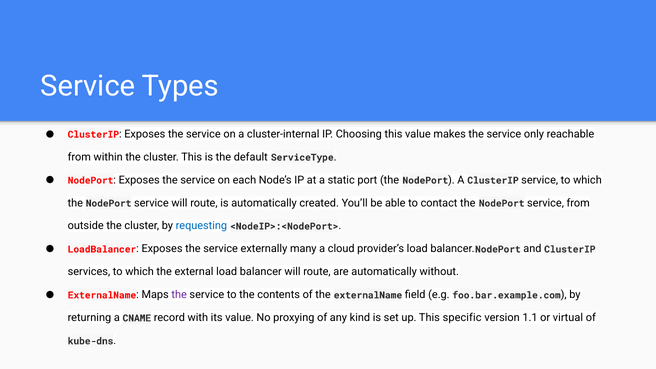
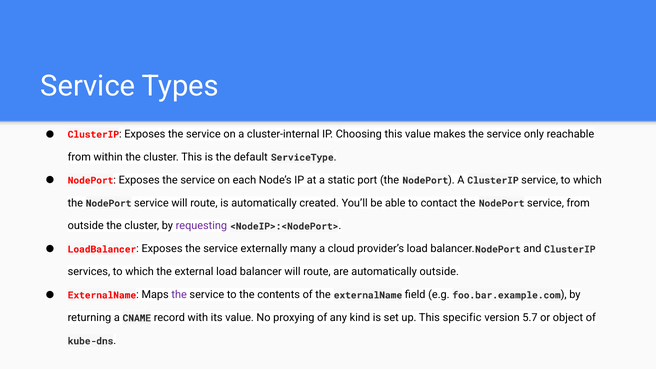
requesting colour: blue -> purple (201, 226)
automatically without: without -> outside (439, 272)
1.1: 1.1 -> 5.7 (530, 318)
virtual: virtual -> object (568, 318)
